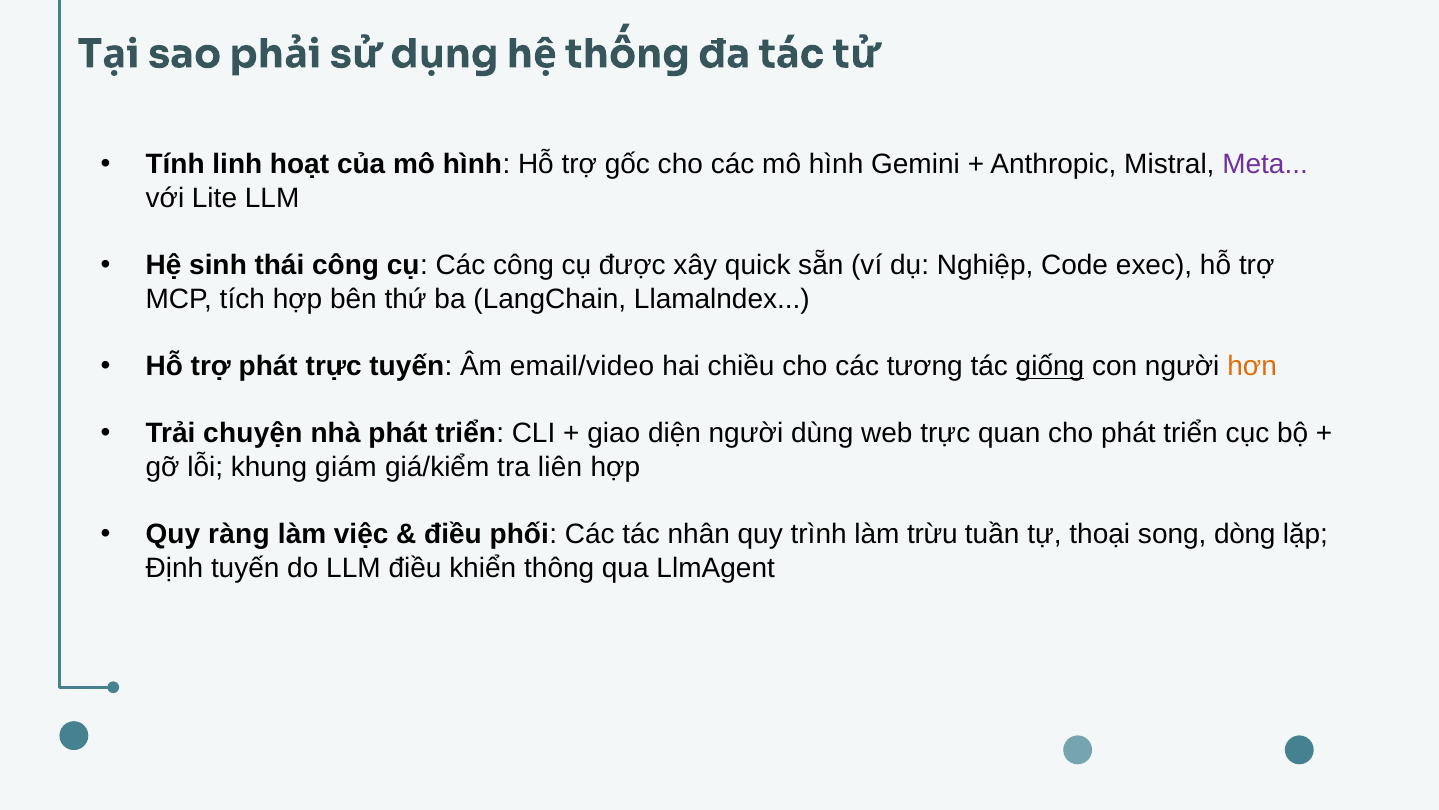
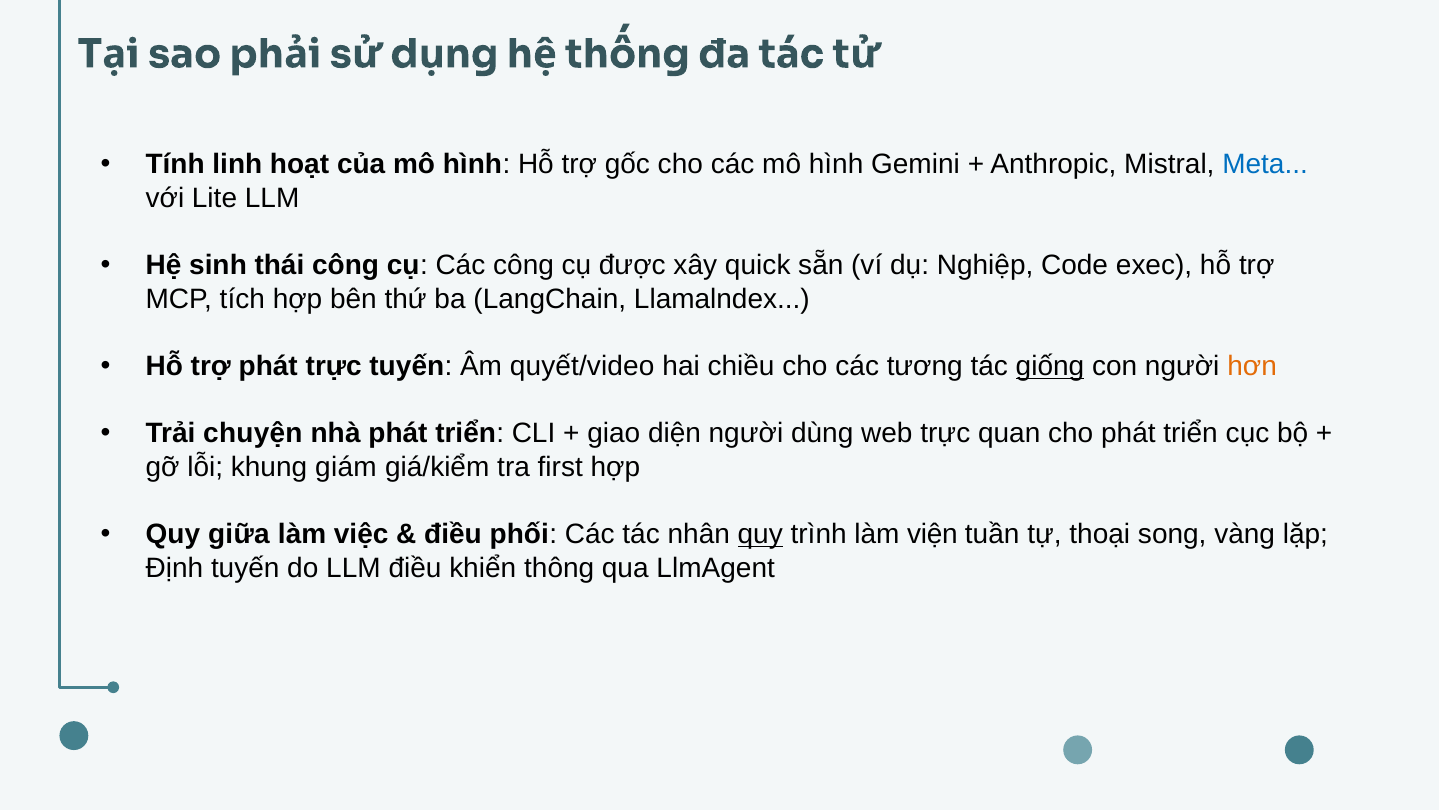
Meta colour: purple -> blue (1265, 165)
email/video: email/video -> quyết/video (582, 366)
liên: liên -> first (560, 467)
ràng: ràng -> giữa (239, 534)
quy underline: none -> present (760, 534)
trừu: trừu -> viện (932, 534)
dòng: dòng -> vàng (1245, 534)
